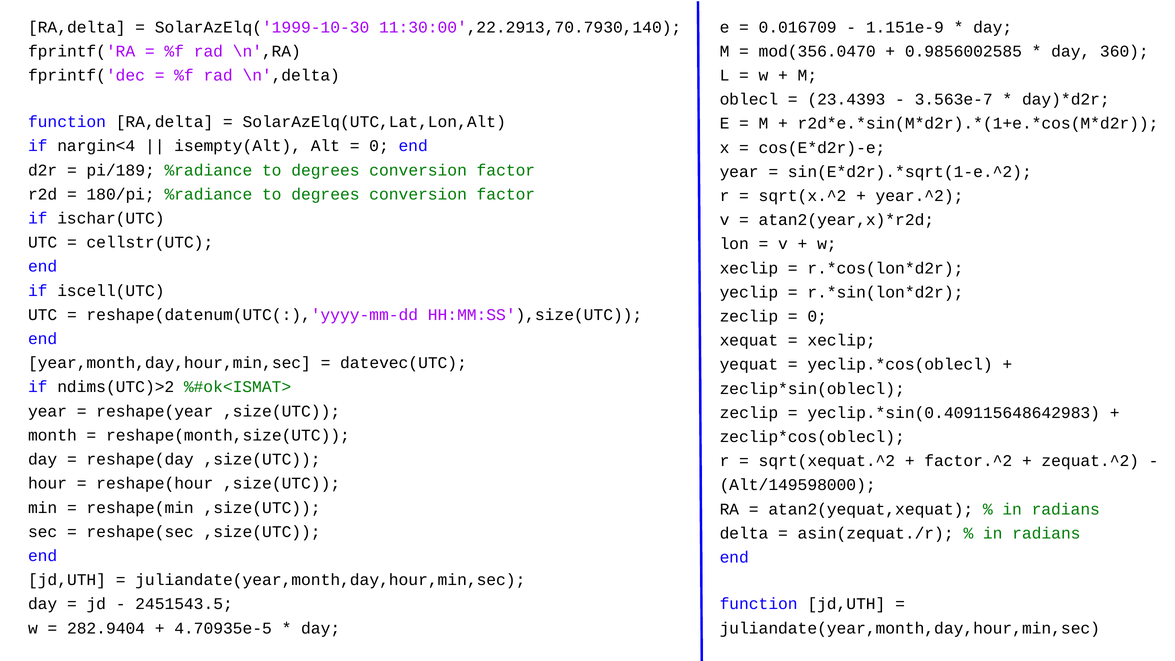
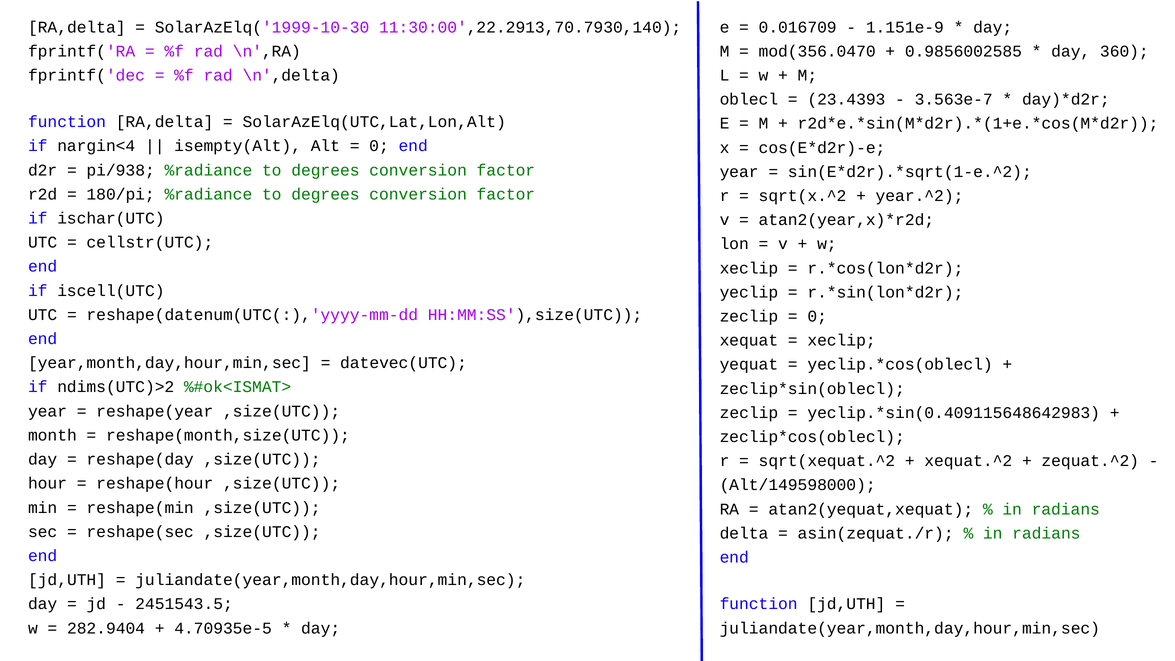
pi/189: pi/189 -> pi/938 (121, 170)
factor.^2: factor.^2 -> xequat.^2 (968, 461)
